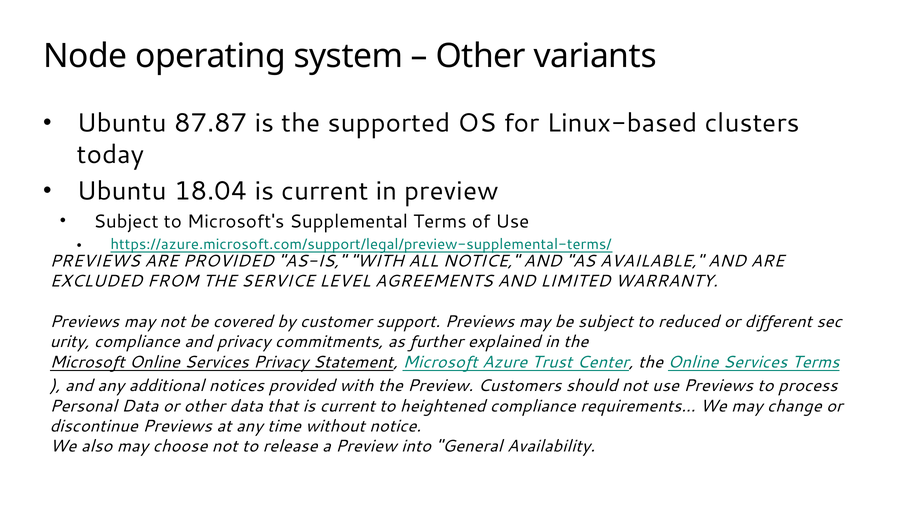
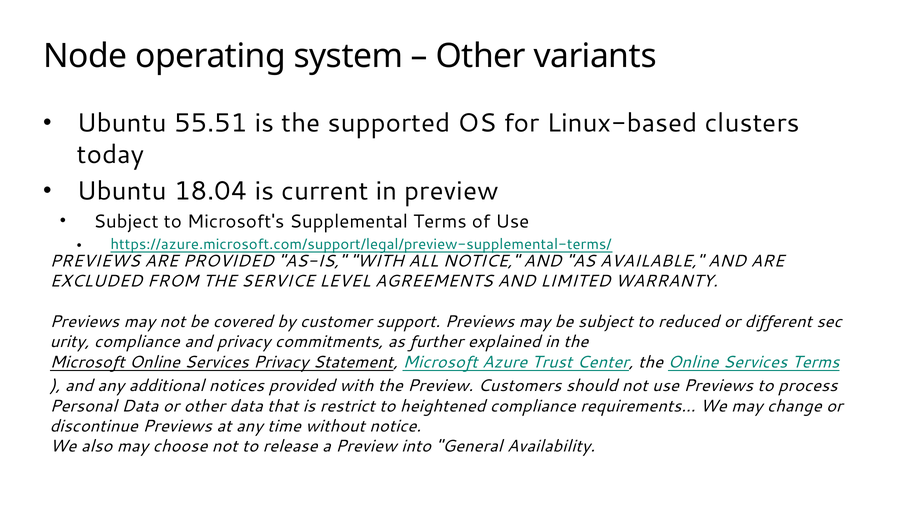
87.87: 87.87 -> 55.51 (211, 123)
that is current: current -> restrict (347, 406)
